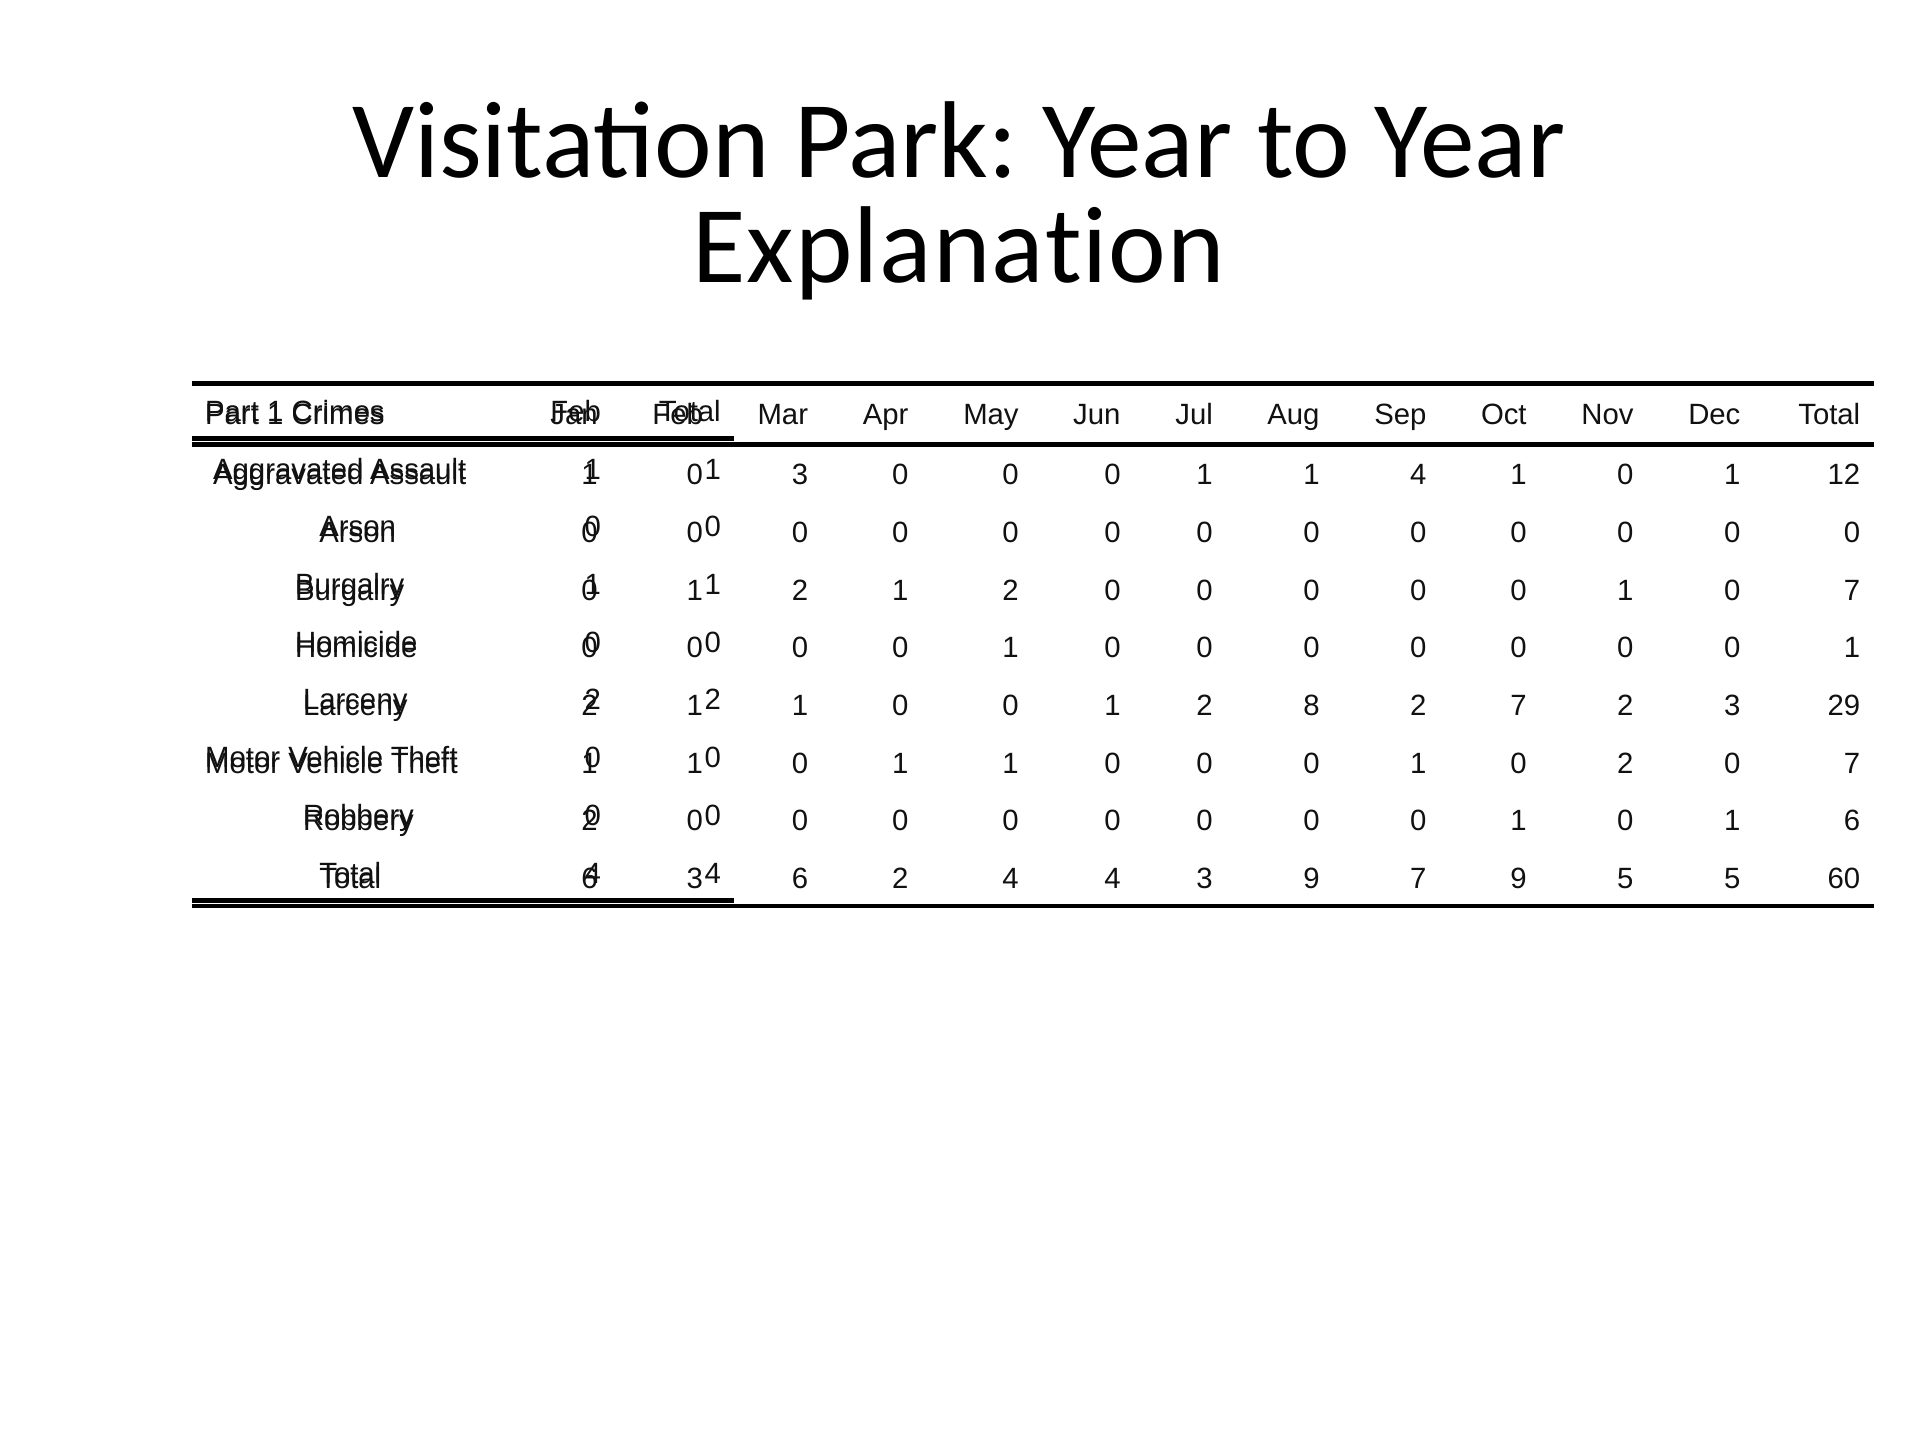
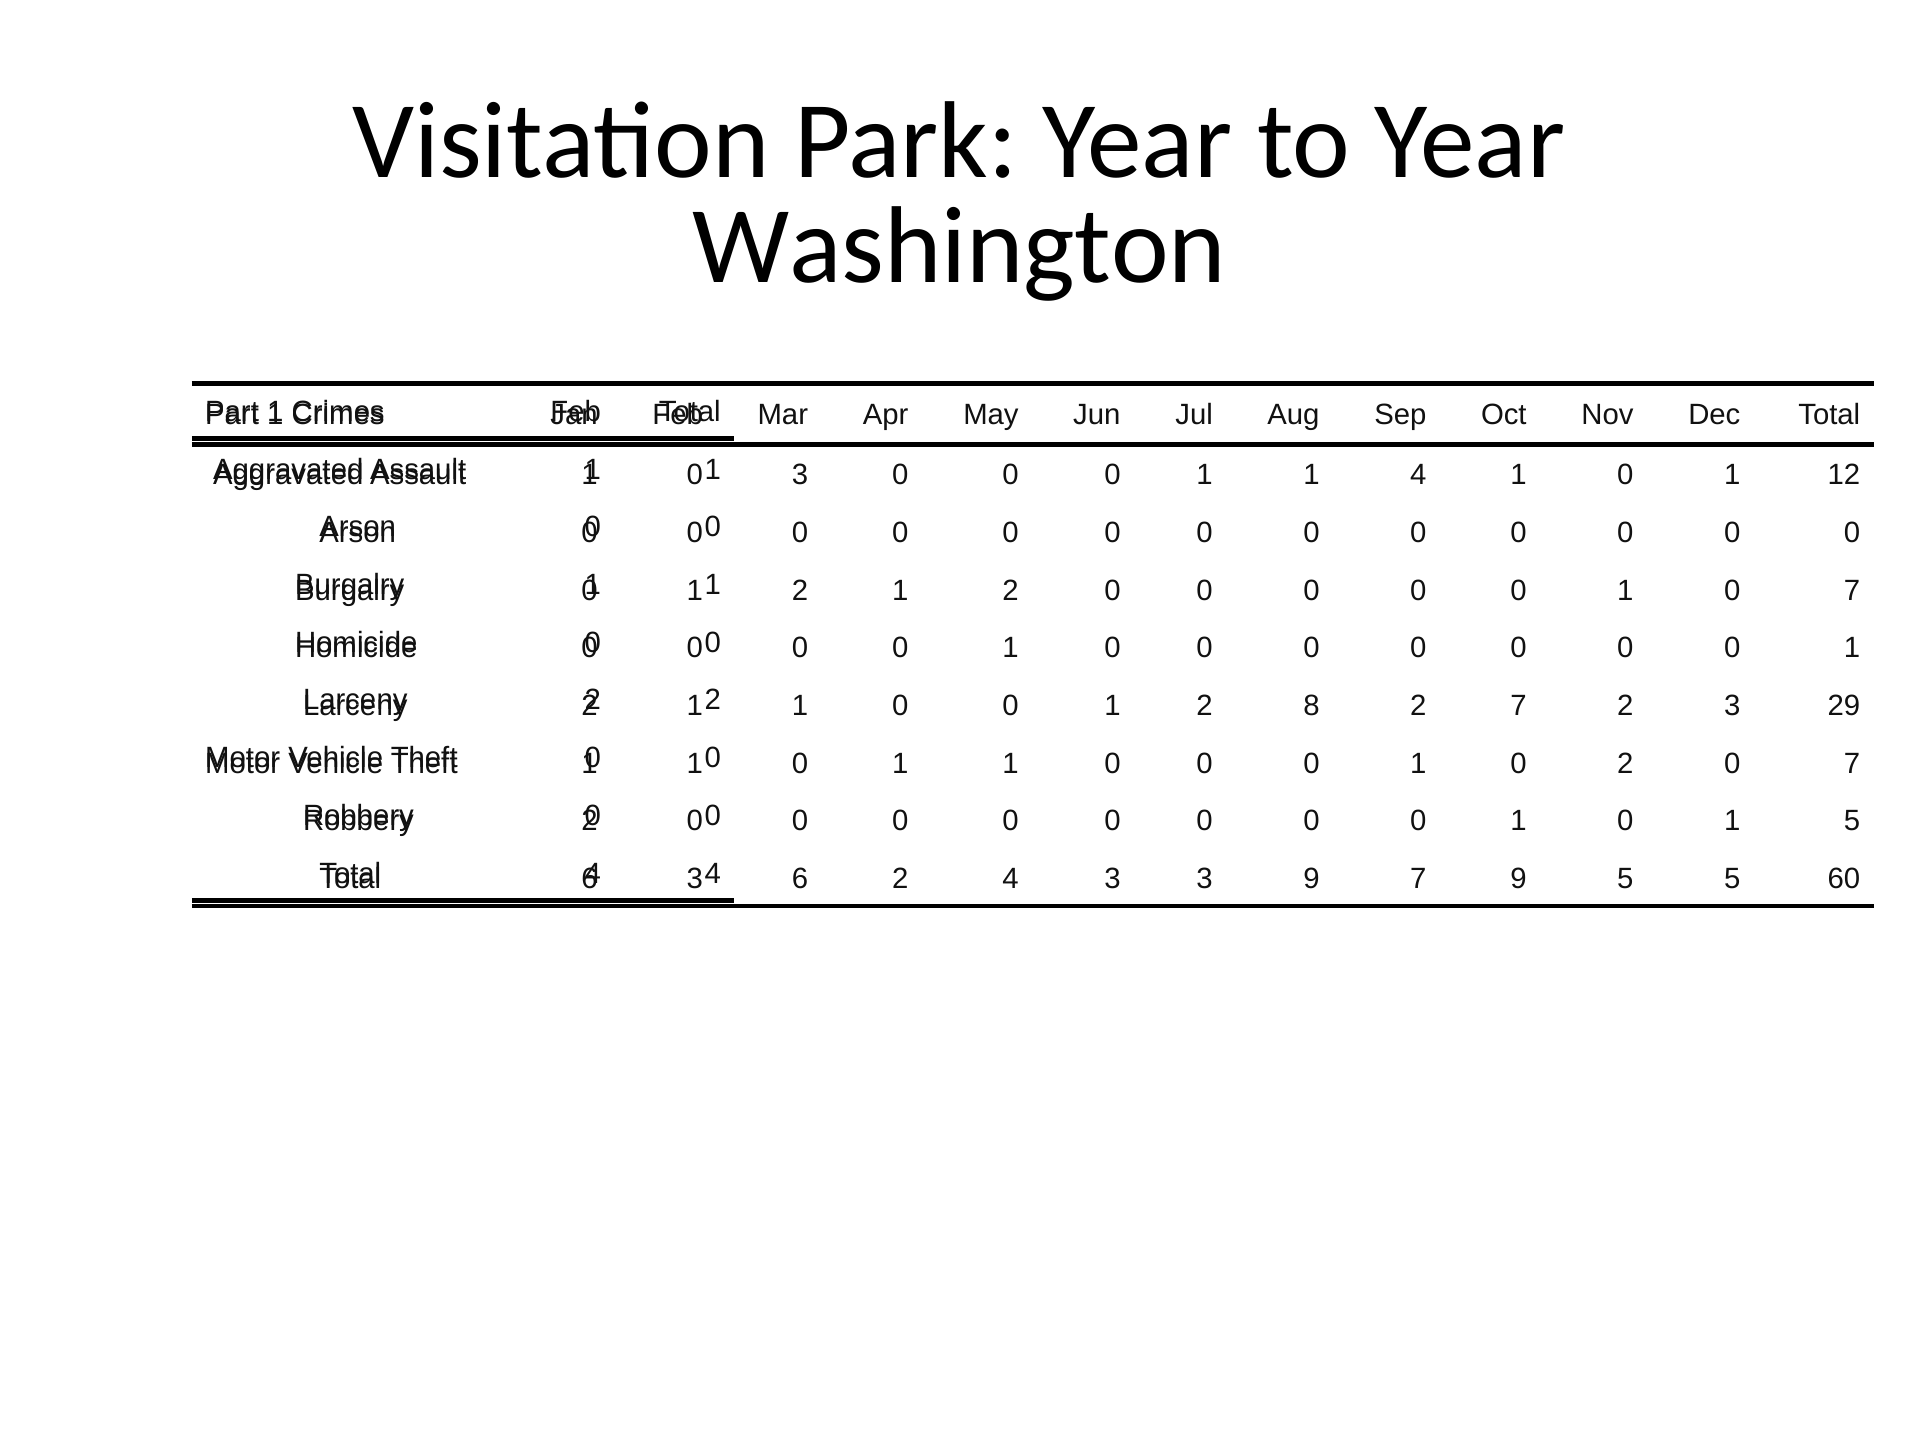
Explanation: Explanation -> Washington (959, 246)
1 6: 6 -> 5 (1852, 821)
2 4 4: 4 -> 3 (1112, 879)
